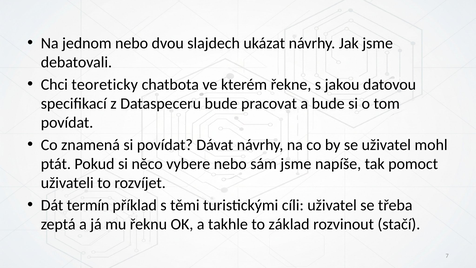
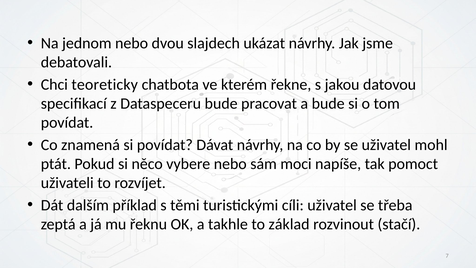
sám jsme: jsme -> moci (296, 164)
termín: termín -> dalším (88, 205)
